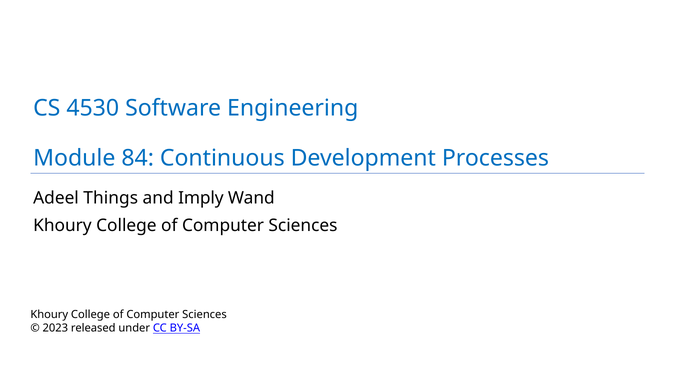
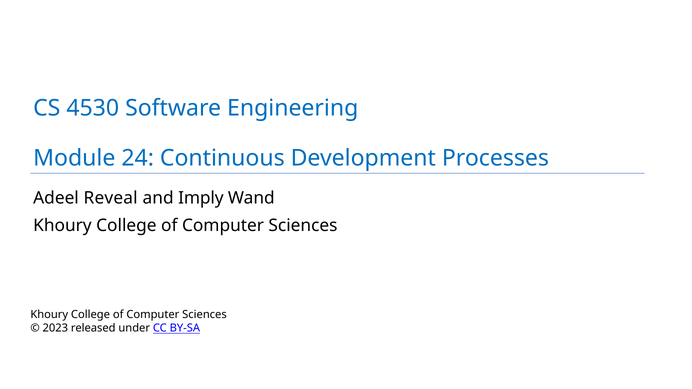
84: 84 -> 24 (138, 158)
Things: Things -> Reveal (111, 198)
